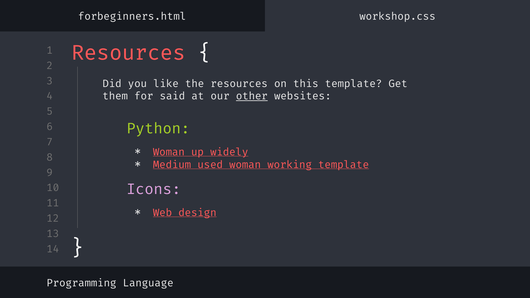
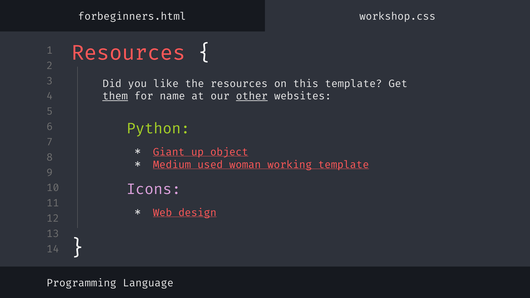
them underline: none -> present (115, 96)
said: said -> name (172, 96)
Woman: Woman -> Giant (169, 152)
widely: widely -> object (229, 152)
